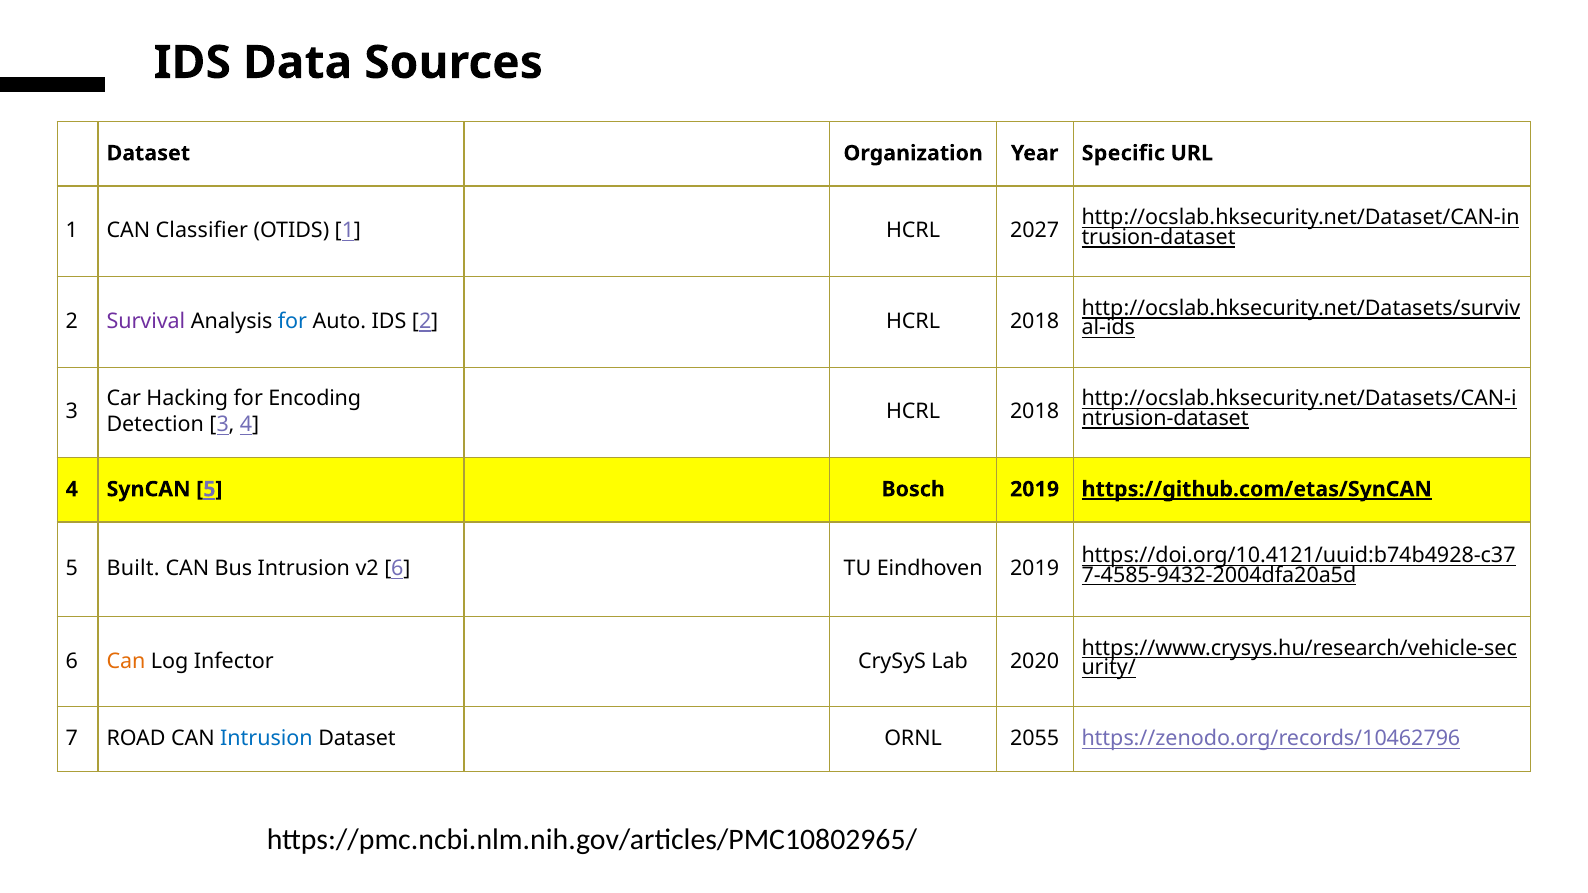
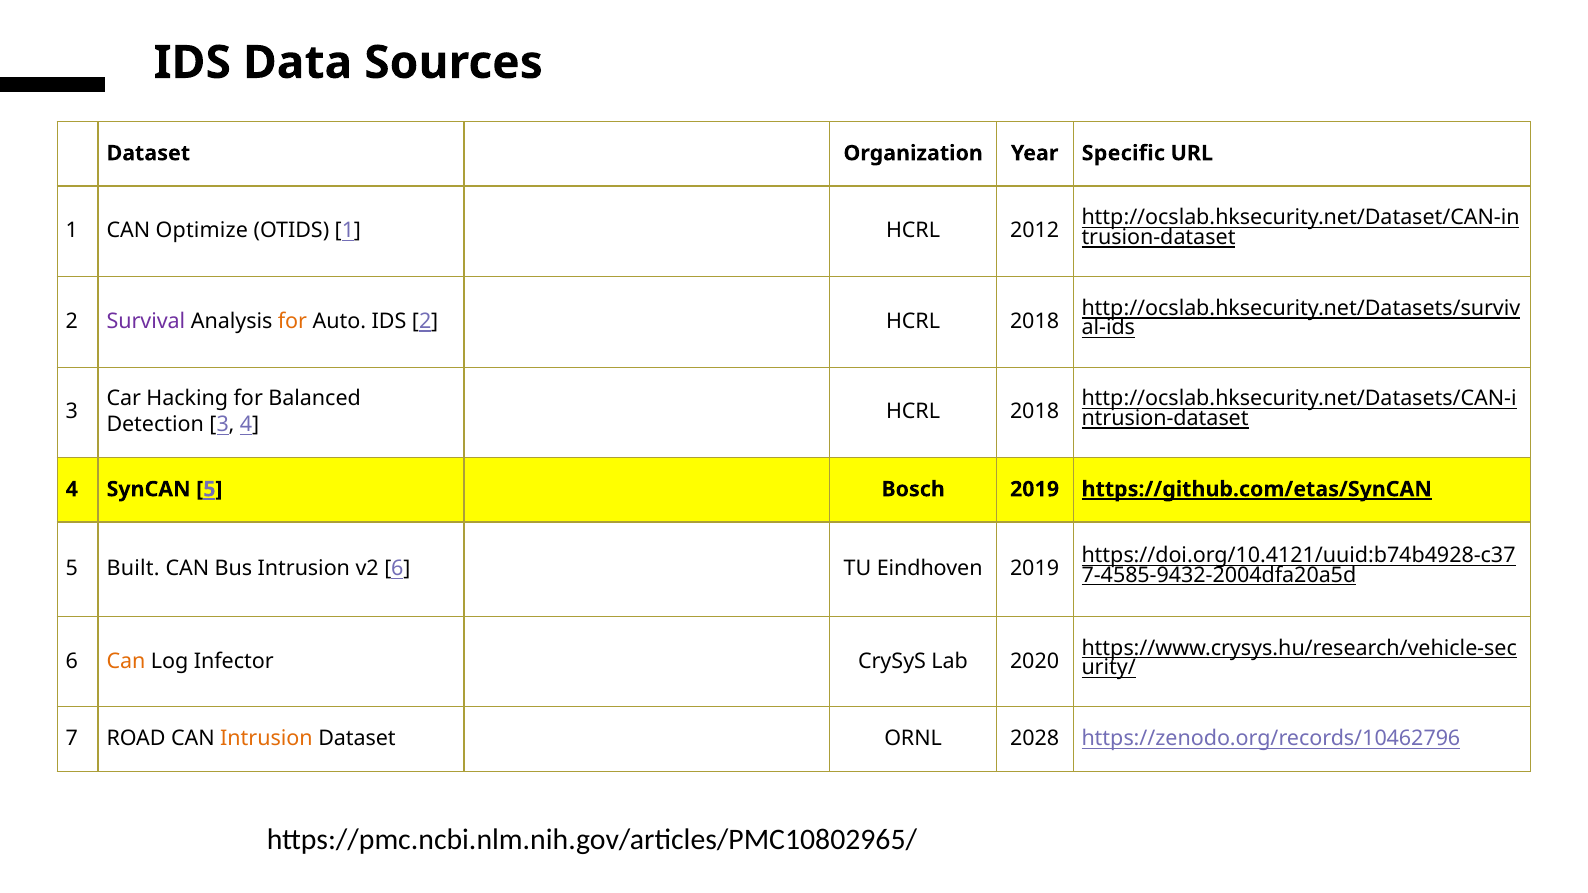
Classifier: Classifier -> Optimize (202, 231)
2027: 2027 -> 2012 (1035, 231)
for colour: blue -> orange (293, 321)
Encoding: Encoding -> Balanced (315, 399)
Intrusion colour: blue -> orange (266, 739)
2055: 2055 -> 2028 (1035, 739)
